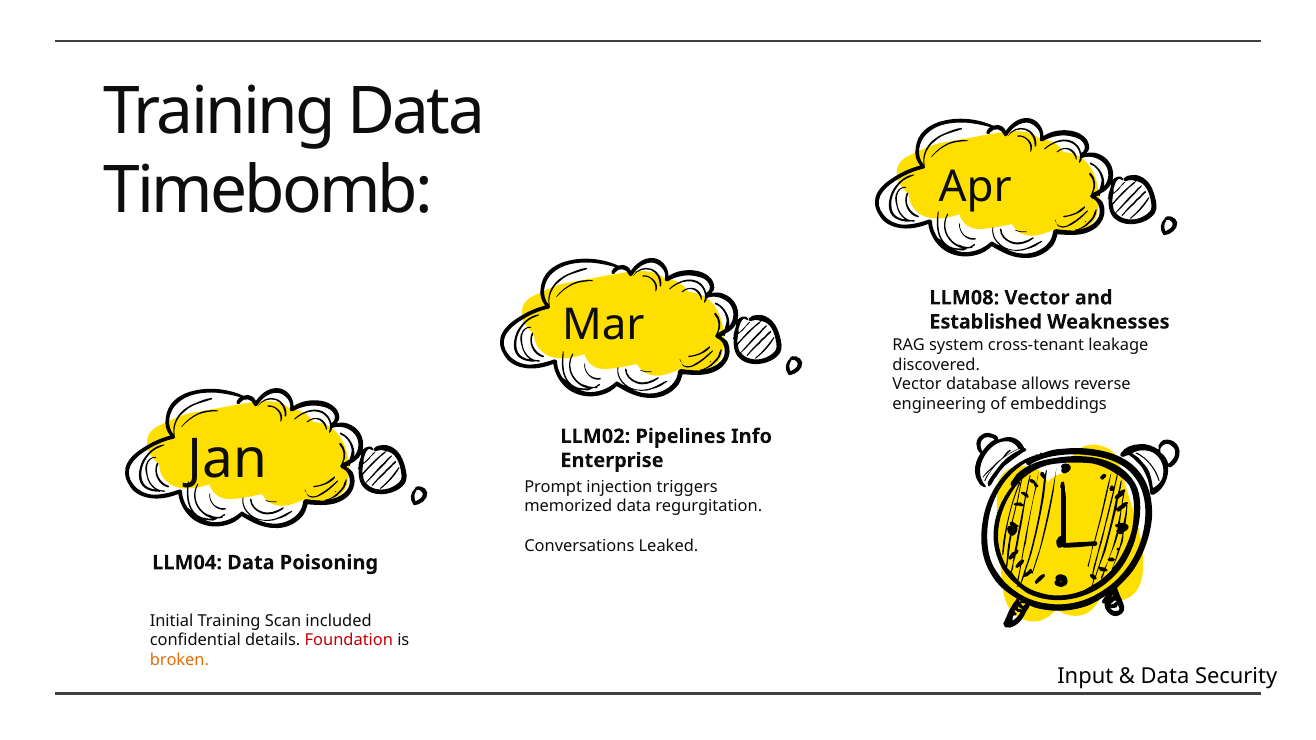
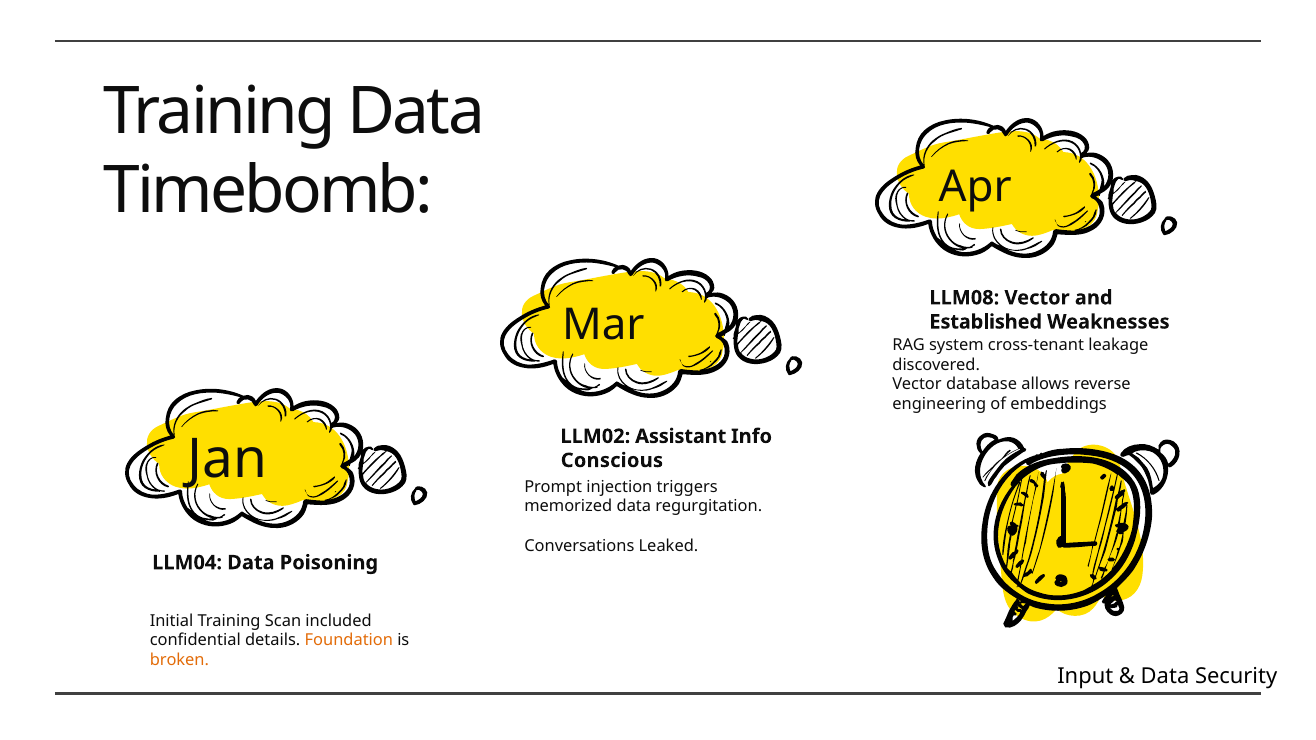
Pipelines: Pipelines -> Assistant (681, 436)
Enterprise: Enterprise -> Conscious (612, 461)
Foundation colour: red -> orange (349, 641)
